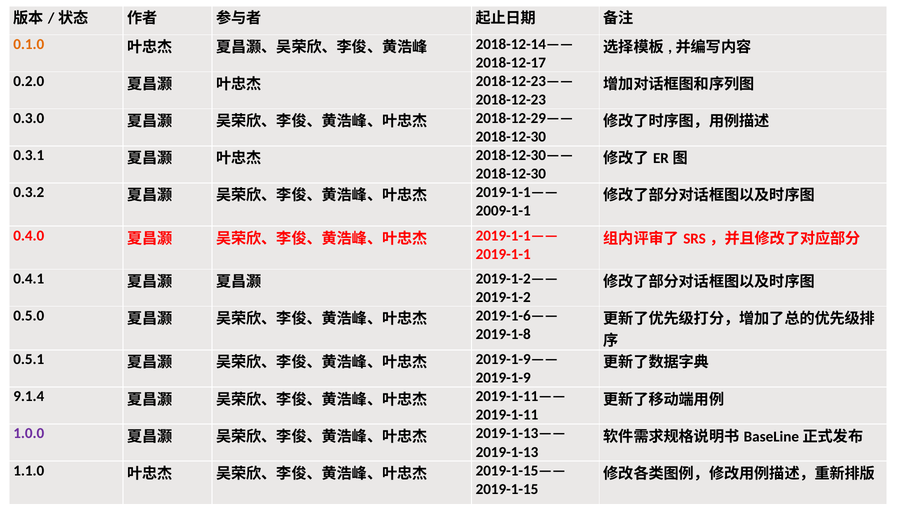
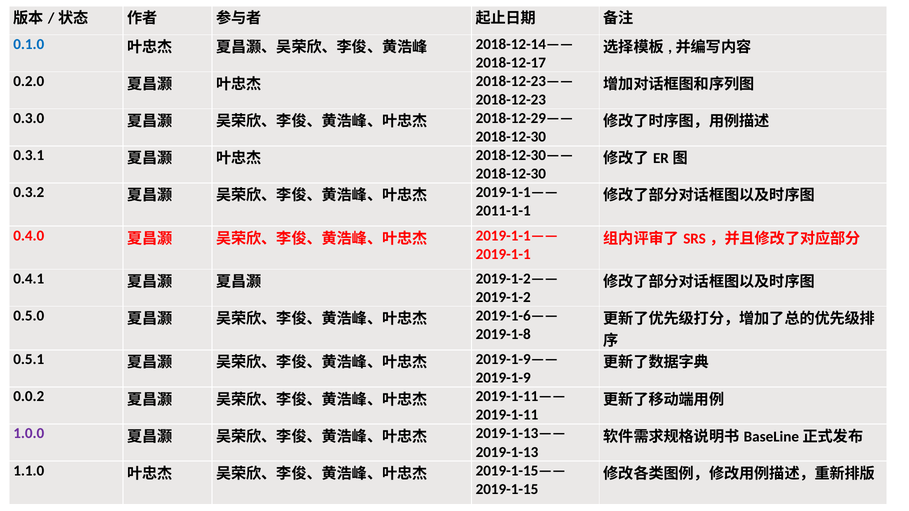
0.1.0 colour: orange -> blue (29, 44)
2009-1-1: 2009-1-1 -> 2011-1-1 (503, 211)
9.1.4: 9.1.4 -> 0.0.2 (29, 397)
